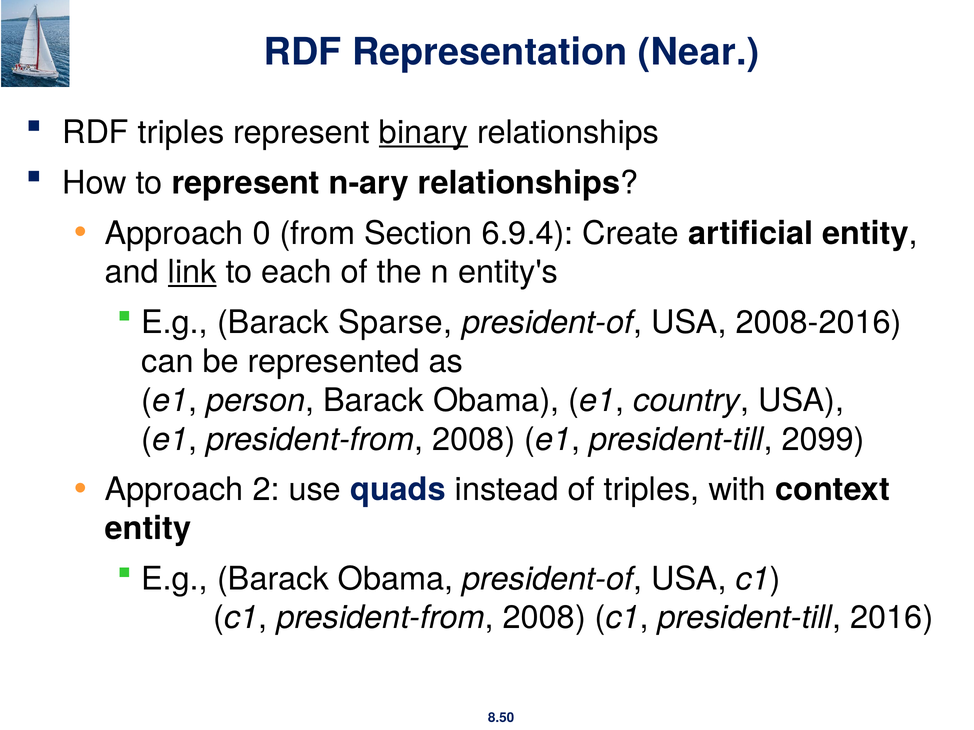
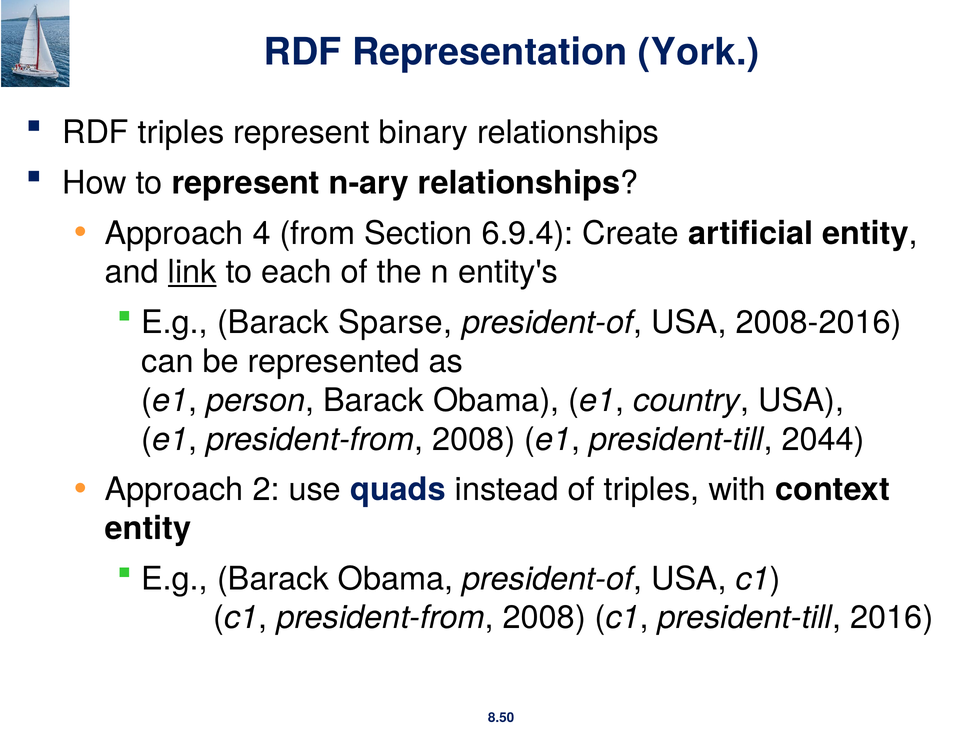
Near: Near -> York (699, 52)
binary underline: present -> none (423, 133)
0: 0 -> 4 (262, 233)
2099: 2099 -> 2044 (823, 440)
